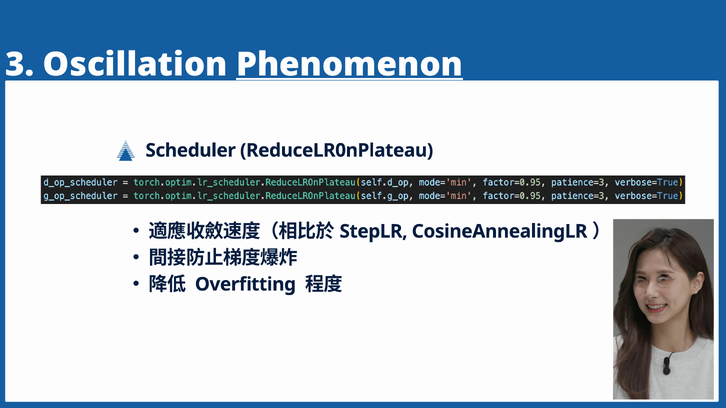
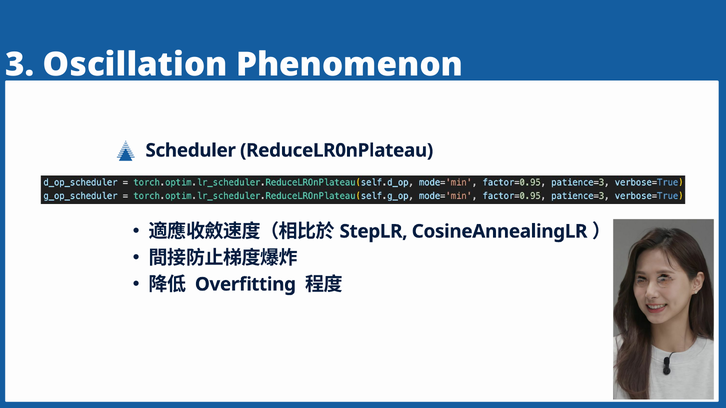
Phenomenon underline: present -> none (350, 65)
